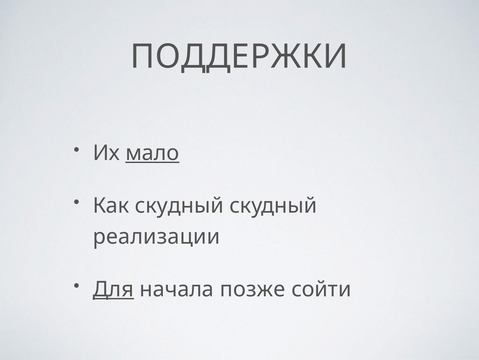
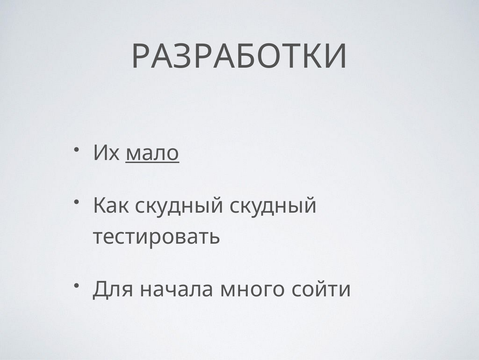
ПОДДЕРЖКИ: ПОДДЕРЖКИ -> РАЗРАБОТКИ (239, 57)
реализации: реализации -> тестировать (157, 236)
Для underline: present -> none (113, 289)
позже: позже -> много (253, 289)
